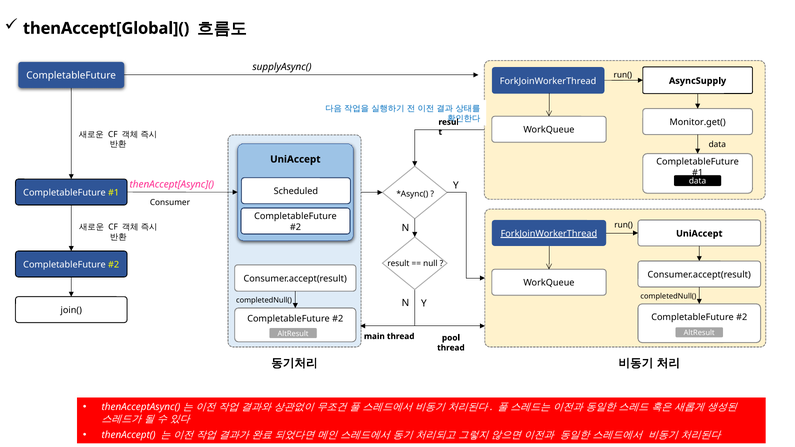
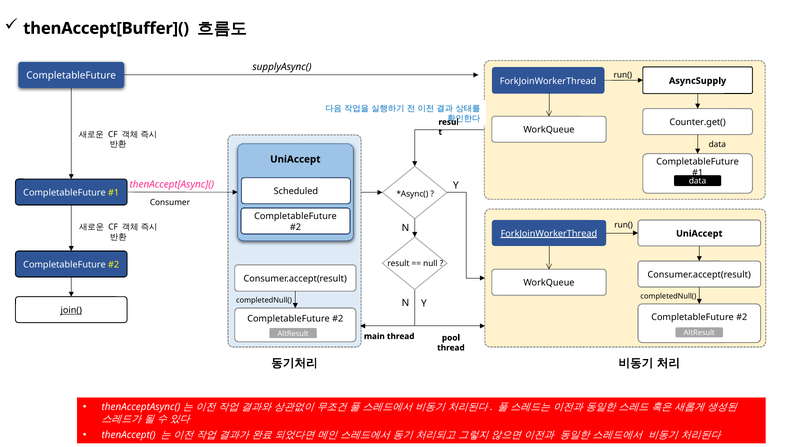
thenAccept[Global](: thenAccept[Global]( -> thenAccept[Buffer]( (106, 28)
Monitor.get(: Monitor.get( -> Counter.get( (698, 122)
join( underline: none -> present (71, 310)
